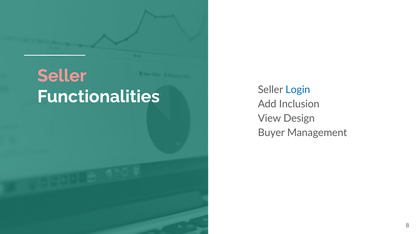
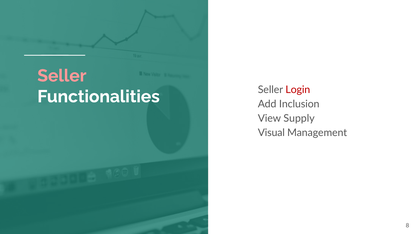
Login colour: blue -> red (298, 90)
Design: Design -> Supply (299, 119)
Buyer: Buyer -> Visual (271, 133)
